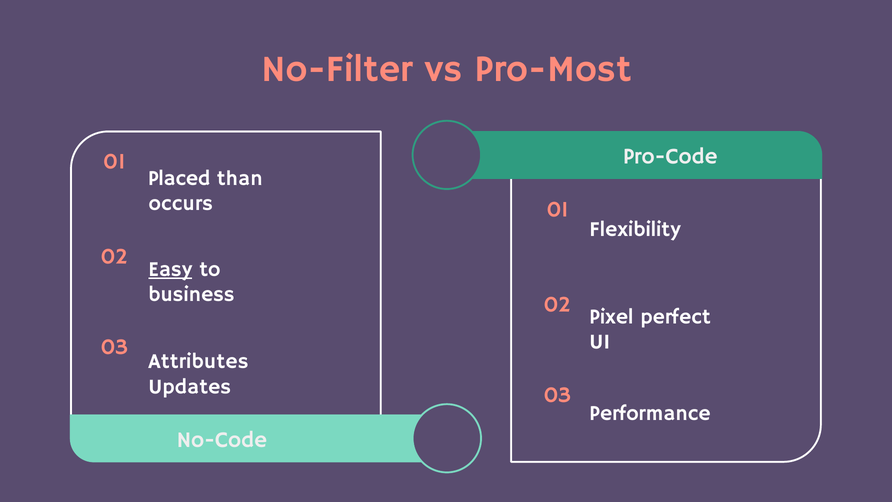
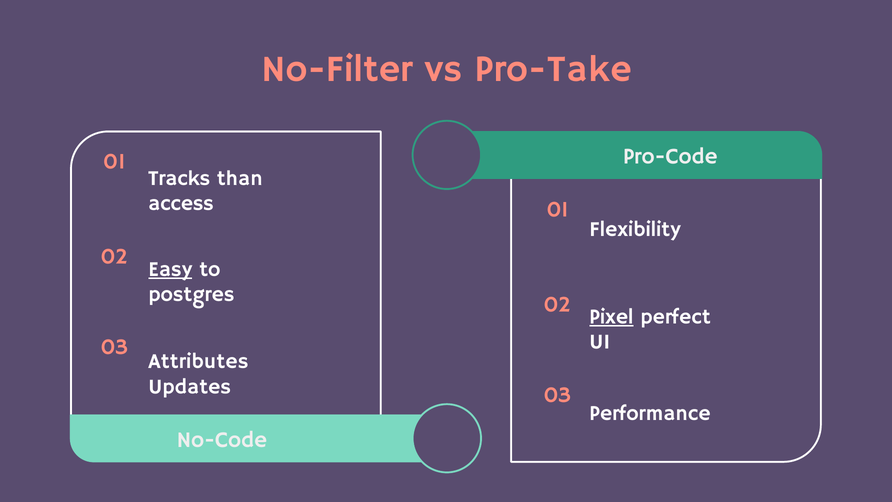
Pro-Most: Pro-Most -> Pro-Take (553, 69)
Placed: Placed -> Tracks (179, 178)
occurs: occurs -> access (181, 203)
business: business -> postgres (191, 294)
Pixel underline: none -> present (611, 316)
